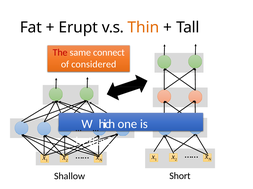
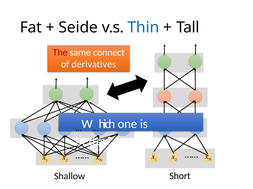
Erupt: Erupt -> Seide (78, 28)
Thin colour: orange -> blue (143, 28)
considered: considered -> derivatives (94, 64)
